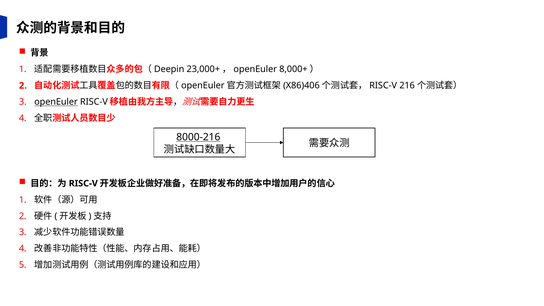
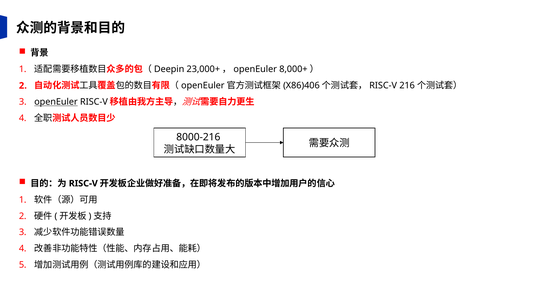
8000-216 underline: present -> none (198, 137)
